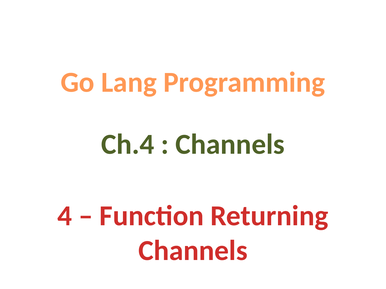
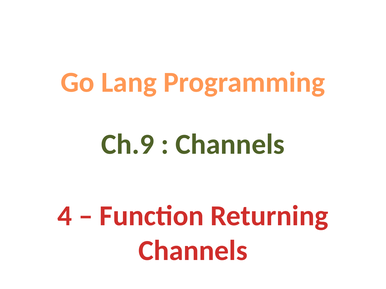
Ch.4: Ch.4 -> Ch.9 (128, 145)
